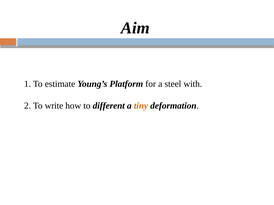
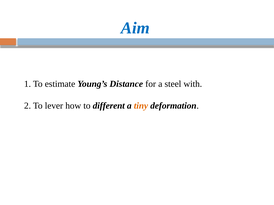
Aim colour: black -> blue (135, 28)
Platform: Platform -> Distance (126, 84)
write: write -> lever (54, 106)
